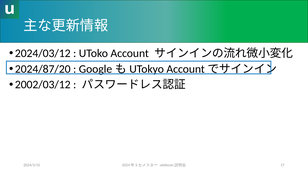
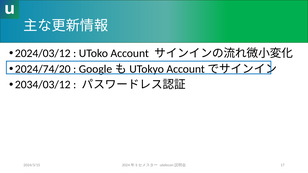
2024/87/20: 2024/87/20 -> 2024/74/20 (43, 69)
2002/03/12: 2002/03/12 -> 2034/03/12 (43, 85)
